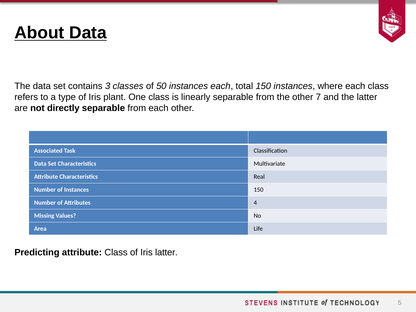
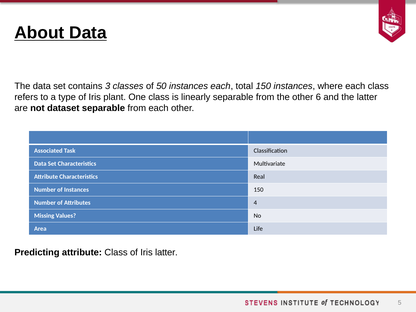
7: 7 -> 6 (318, 97)
directly: directly -> dataset (63, 108)
